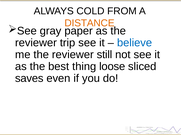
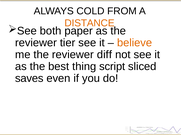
gray: gray -> both (51, 31)
trip: trip -> tier (68, 43)
believe colour: blue -> orange (135, 43)
still: still -> diff (104, 55)
loose: loose -> script (112, 67)
